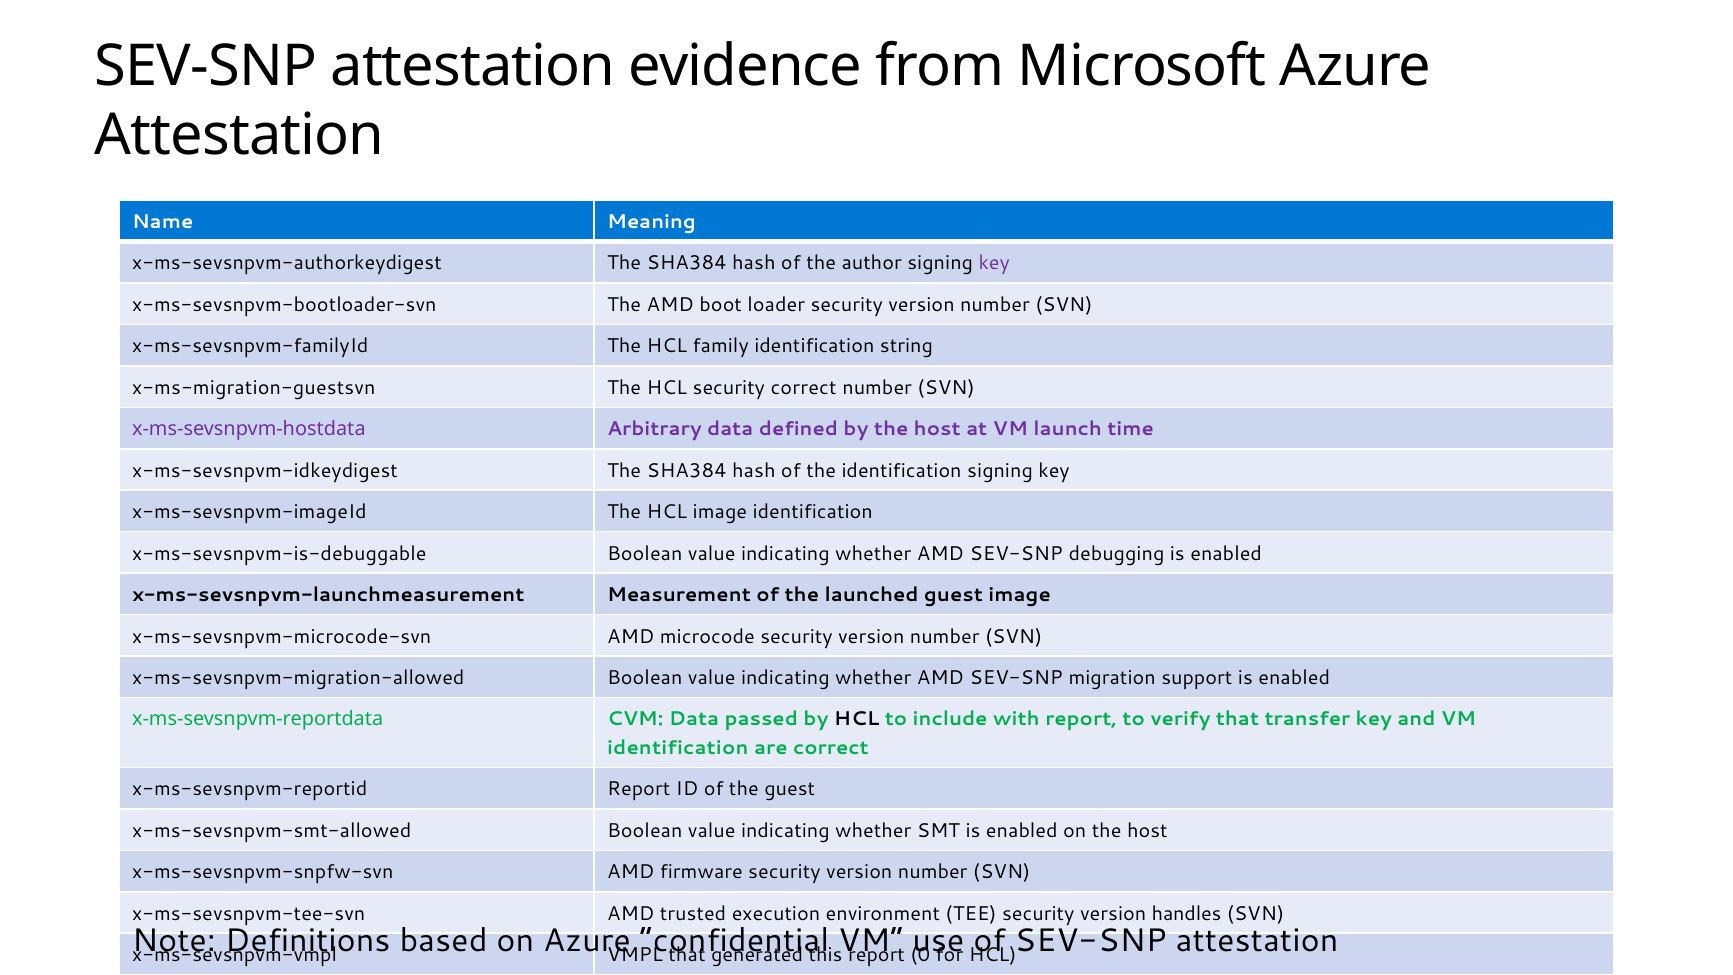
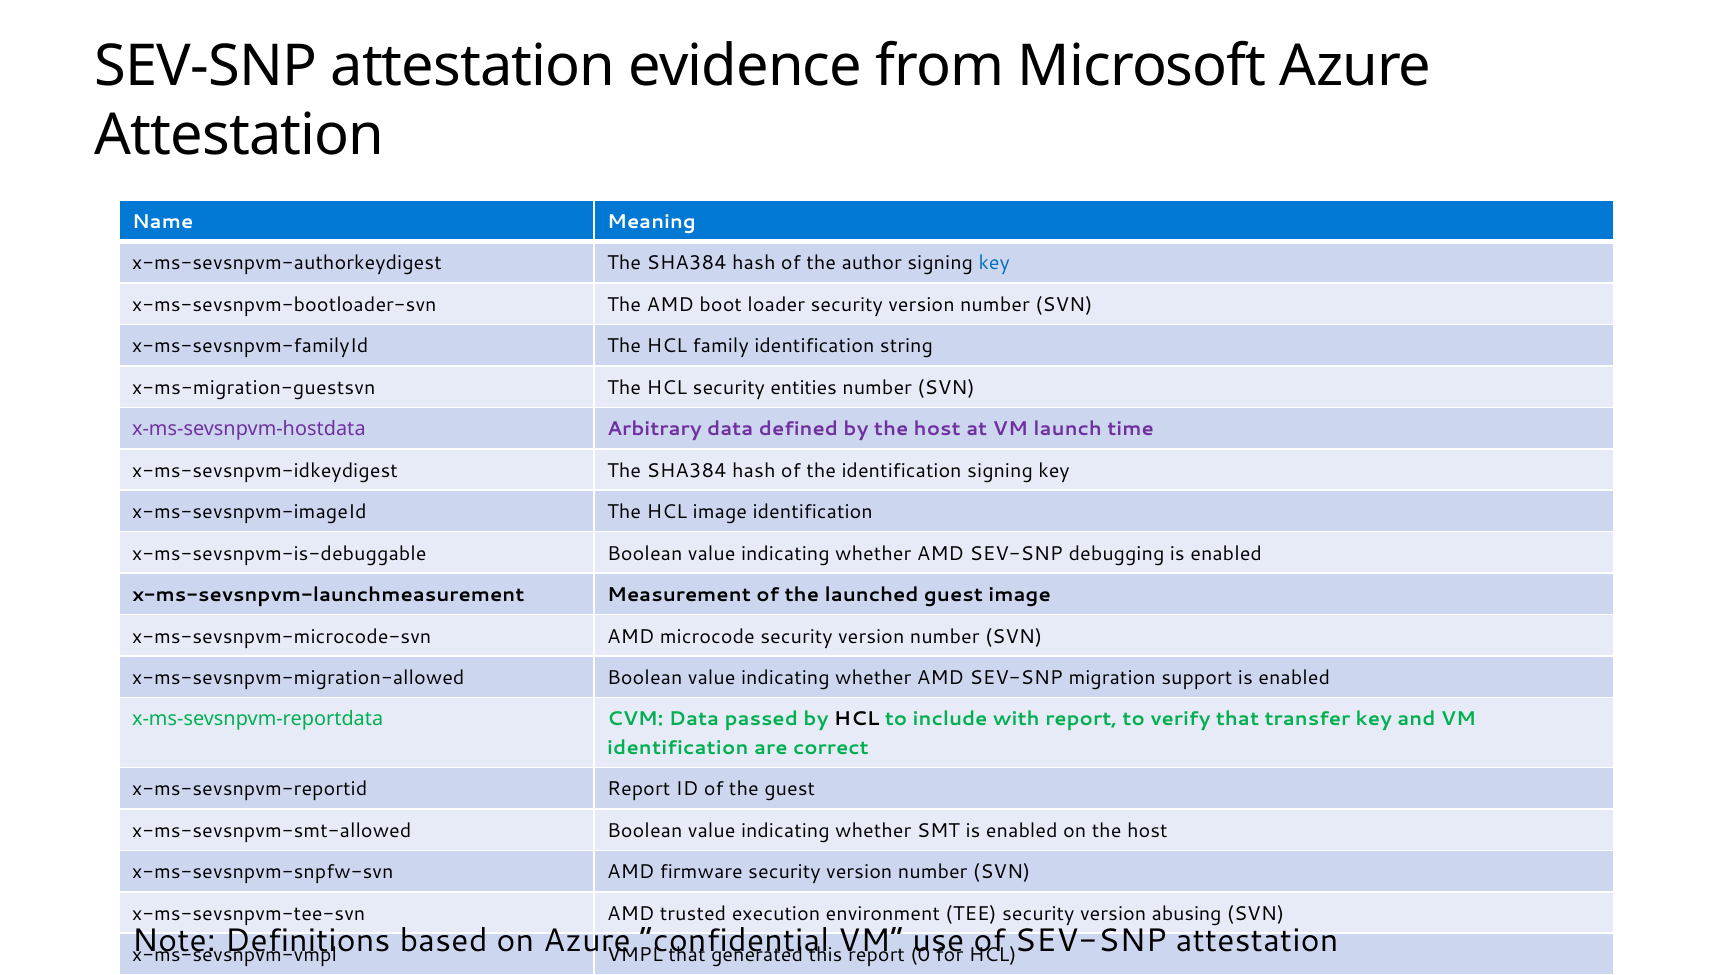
key colour: purple -> blue (994, 263)
security correct: correct -> entities (804, 388)
handles: handles -> abusing (1187, 913)
